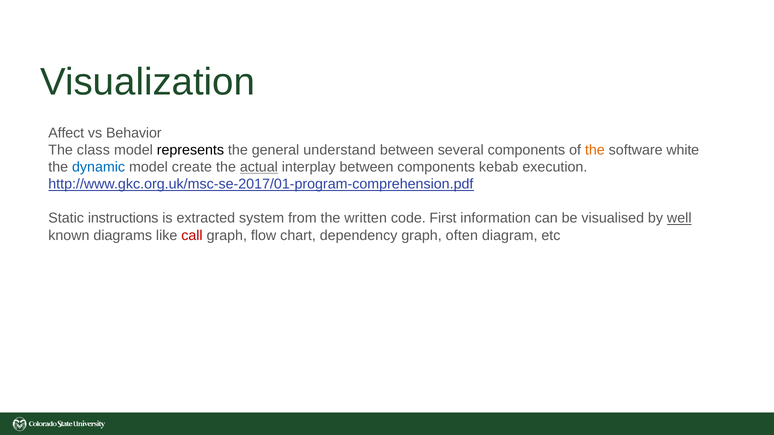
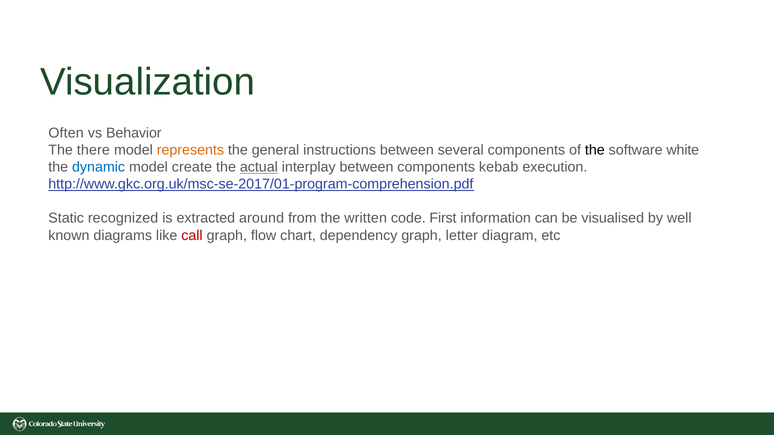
Affect: Affect -> Often (66, 133)
class: class -> there (93, 150)
represents colour: black -> orange (190, 150)
understand: understand -> instructions (340, 150)
the colour: orange -> black (595, 150)
instructions: instructions -> recognized (123, 218)
system: system -> around (262, 218)
well underline: present -> none (679, 218)
often: often -> letter (462, 236)
